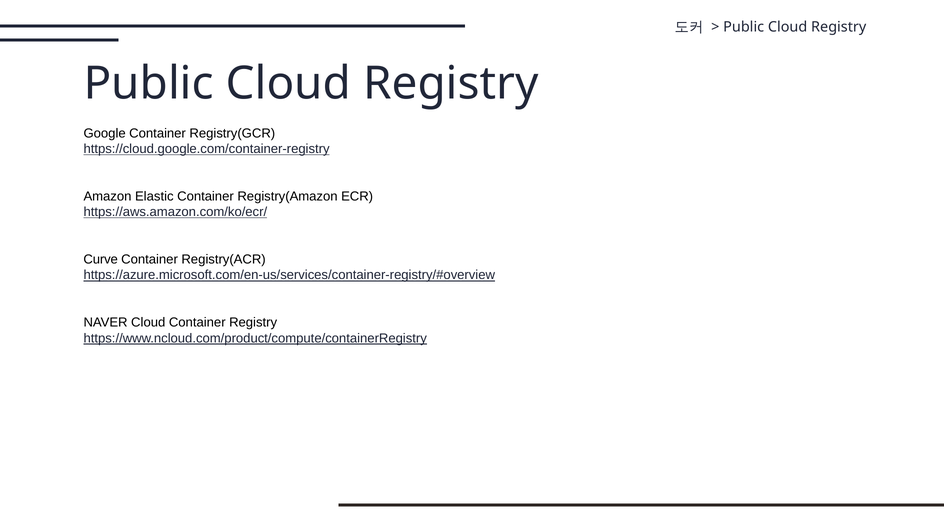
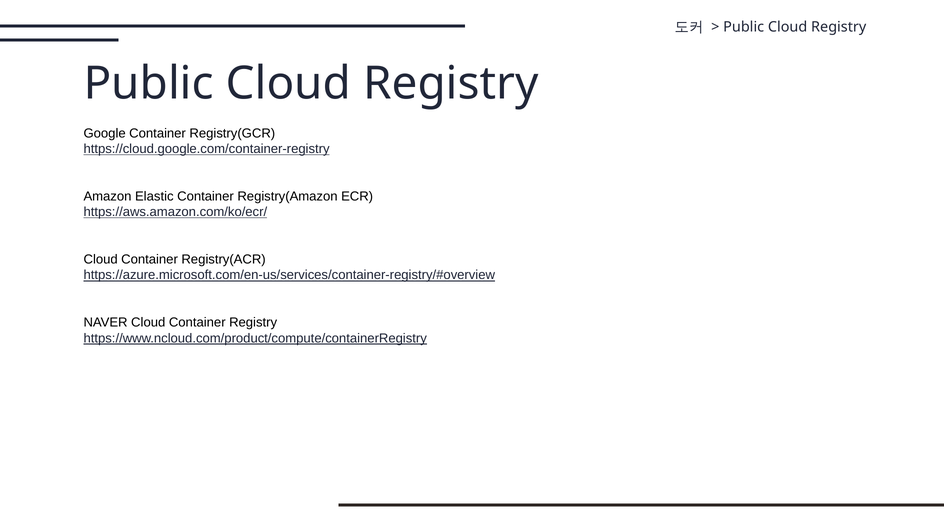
Curve: Curve -> Cloud (101, 259)
